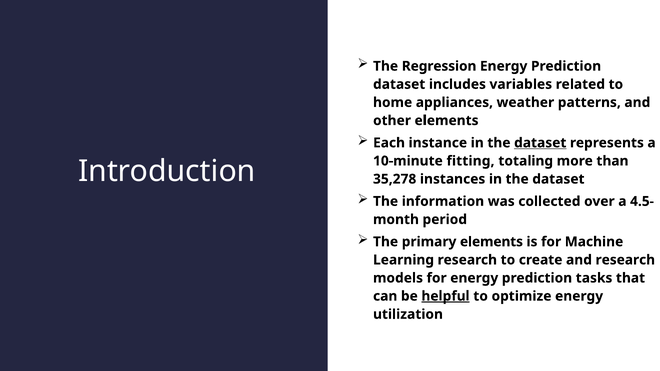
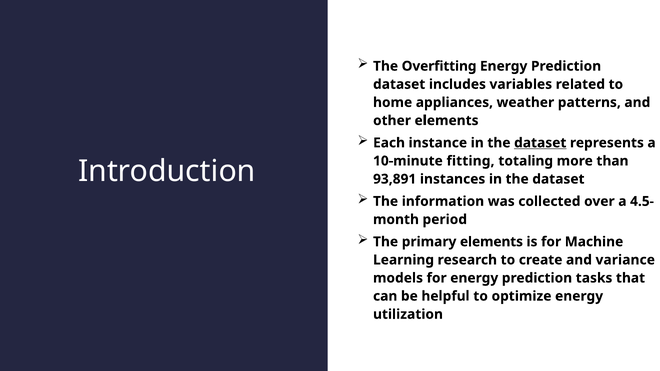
Regression: Regression -> Overfitting (439, 66)
35,278: 35,278 -> 93,891 (395, 179)
and research: research -> variance (625, 260)
helpful underline: present -> none (446, 296)
